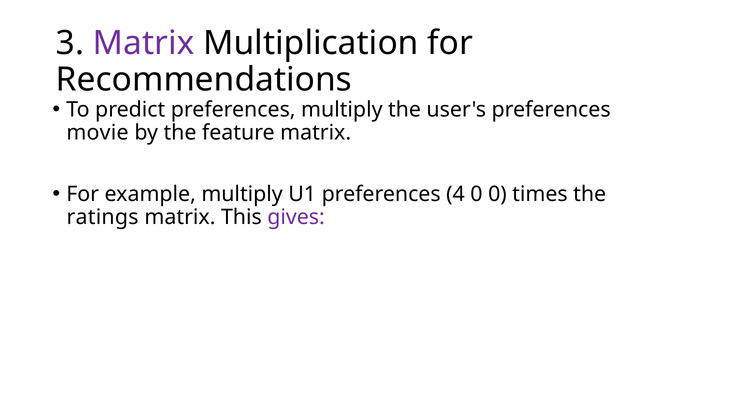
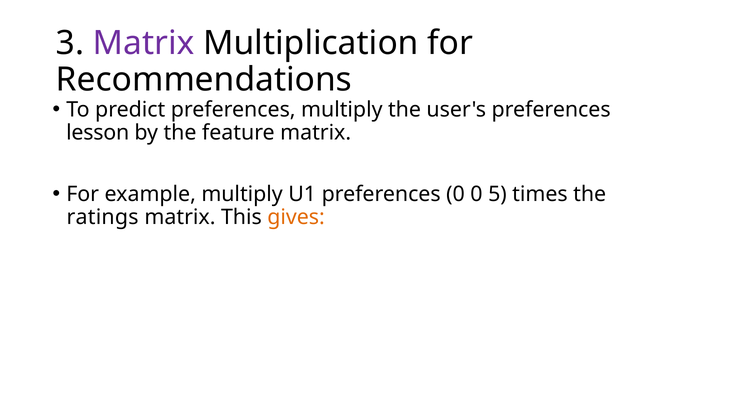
movie: movie -> lesson (98, 133)
preferences 4: 4 -> 0 (456, 194)
0 0: 0 -> 5 (497, 194)
gives colour: purple -> orange (296, 217)
